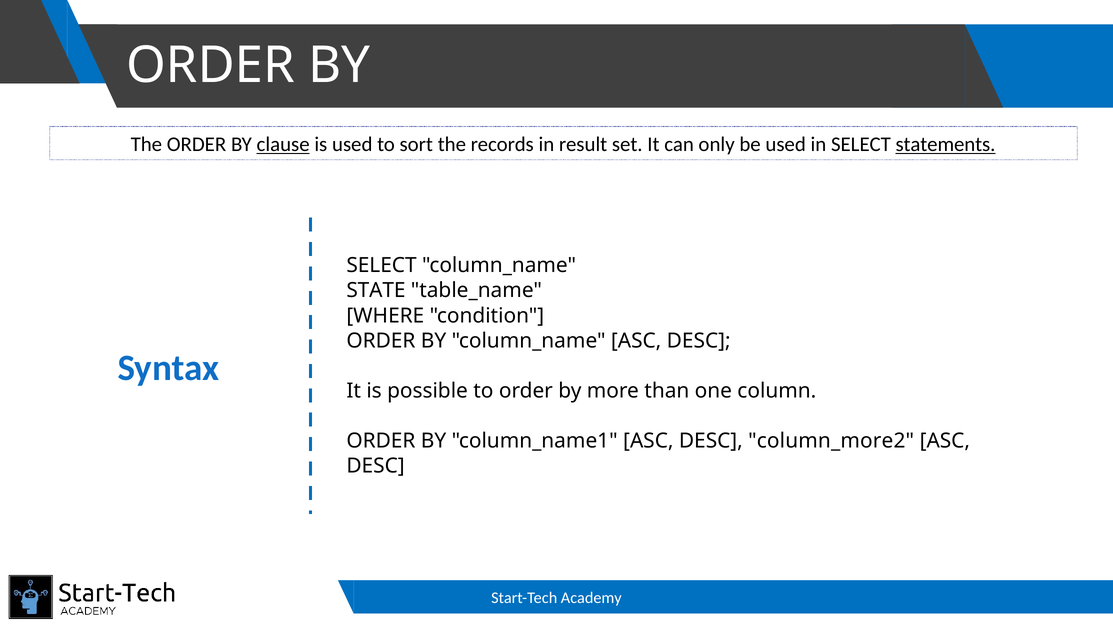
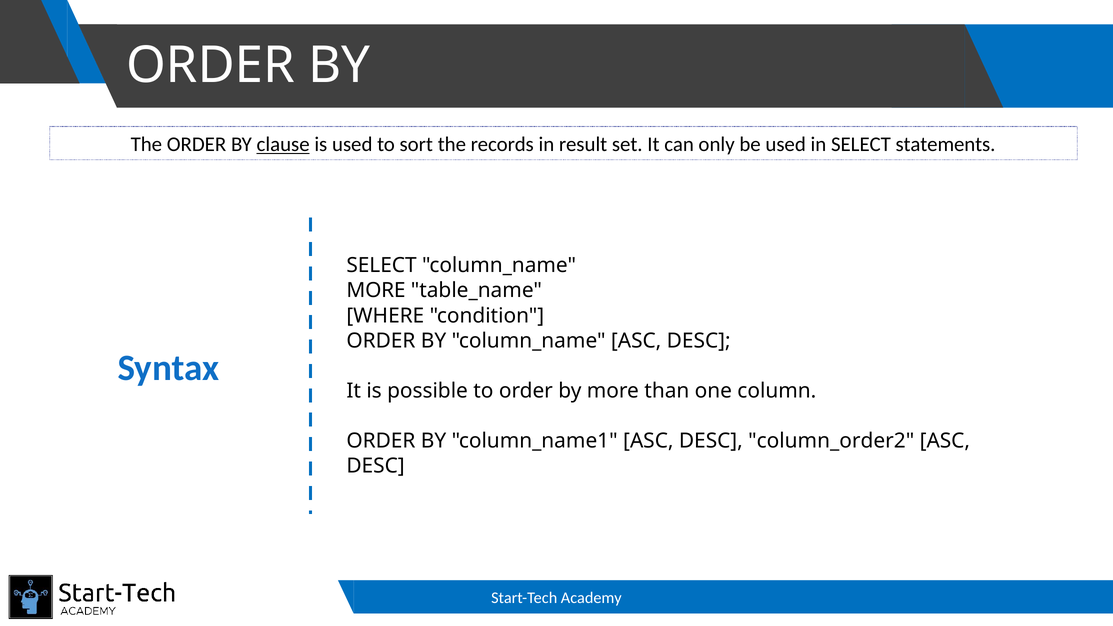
statements underline: present -> none (945, 145)
STATE: STATE -> MORE (376, 291)
column_more2: column_more2 -> column_order2 (831, 441)
